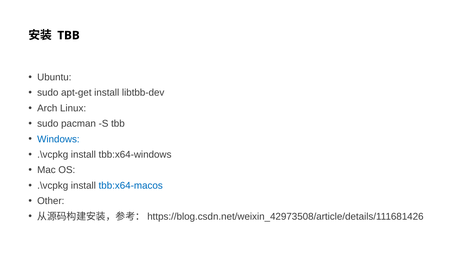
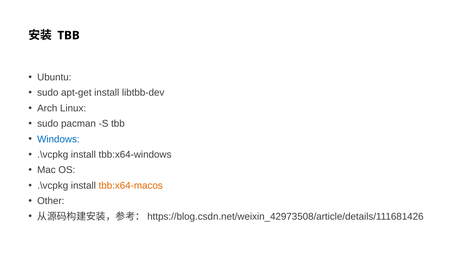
tbb:x64-macos colour: blue -> orange (131, 185)
